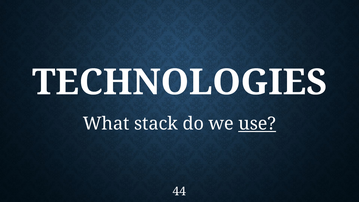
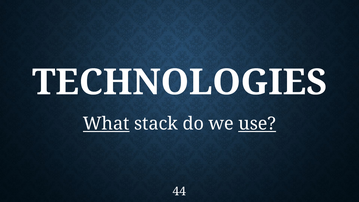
What underline: none -> present (106, 124)
